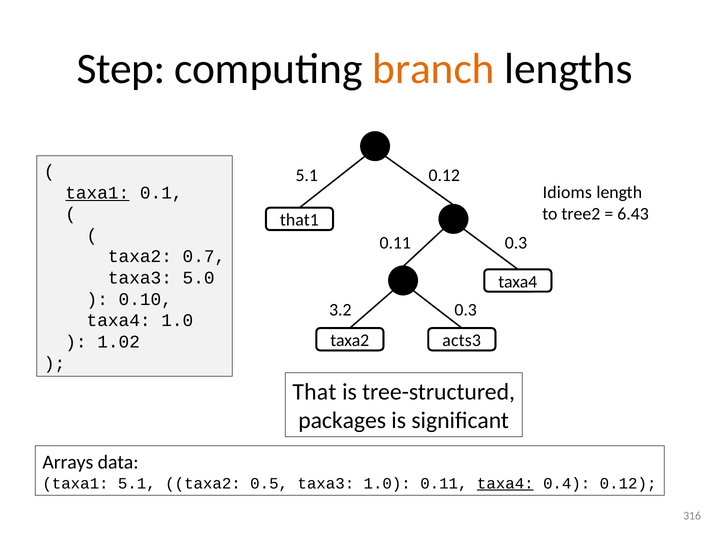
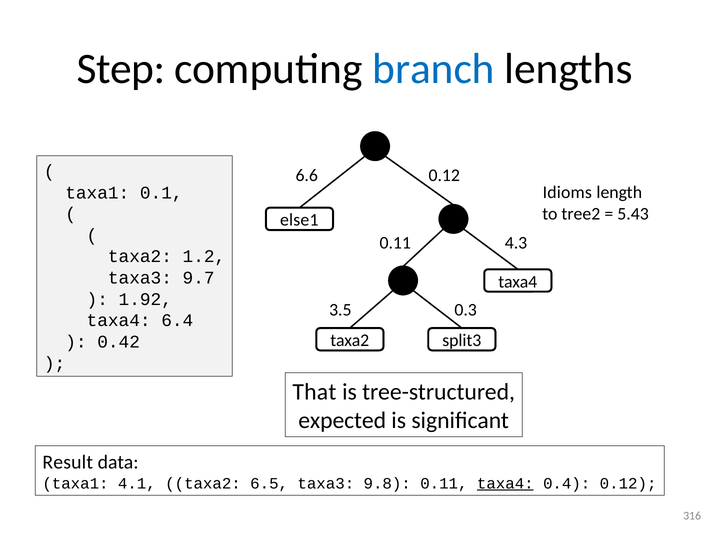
branch colour: orange -> blue (433, 69)
5.1: 5.1 -> 6.6 (307, 176)
taxa1 underline: present -> none (97, 193)
6.43: 6.43 -> 5.43 (633, 214)
that1: that1 -> else1 (299, 220)
0.3: 0.3 -> 4.3 (516, 243)
0.7: 0.7 -> 1.2 (204, 257)
5.0: 5.0 -> 9.7 (199, 278)
0.10: 0.10 -> 1.92 (145, 299)
3.2: 3.2 -> 3.5 (340, 310)
taxa4 1.0: 1.0 -> 6.4 (177, 321)
acts3: acts3 -> split3 (462, 341)
1.02: 1.02 -> 0.42 (119, 342)
packages: packages -> expected (342, 421)
Arrays: Arrays -> Result (68, 463)
taxa1 5.1: 5.1 -> 4.1 (137, 484)
0.5: 0.5 -> 6.5 (269, 484)
taxa3 1.0: 1.0 -> 9.8 (387, 484)
